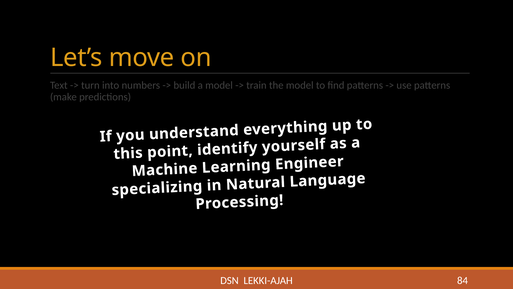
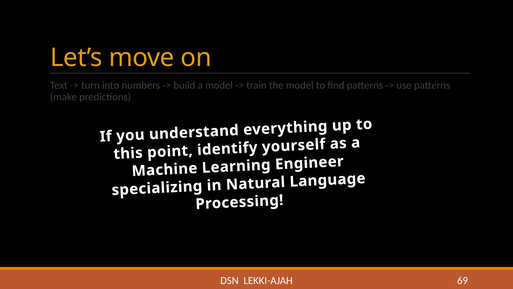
84: 84 -> 69 (463, 280)
